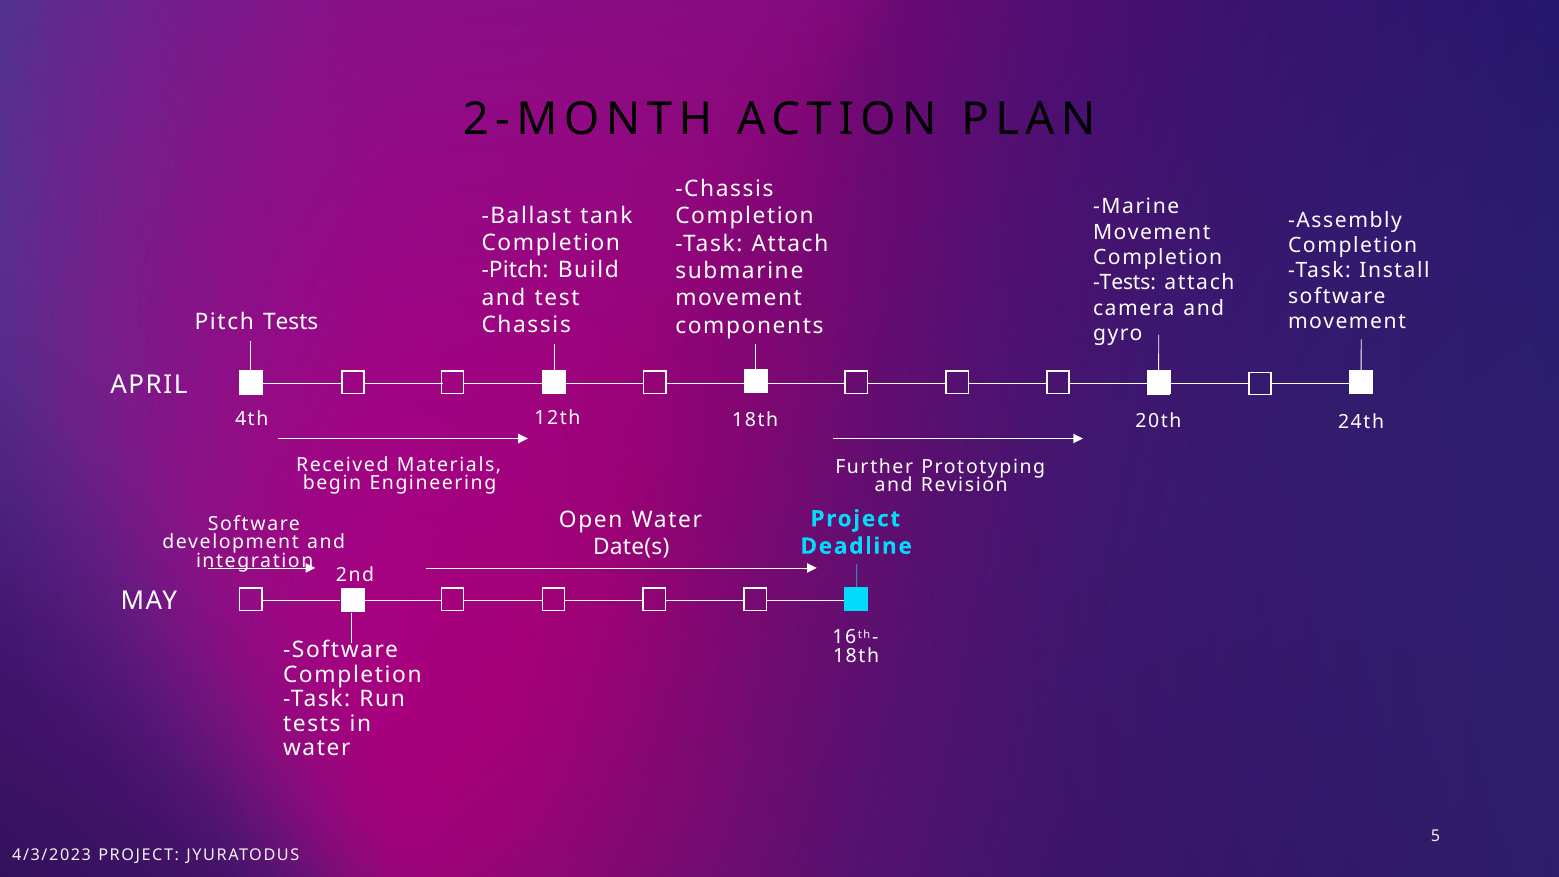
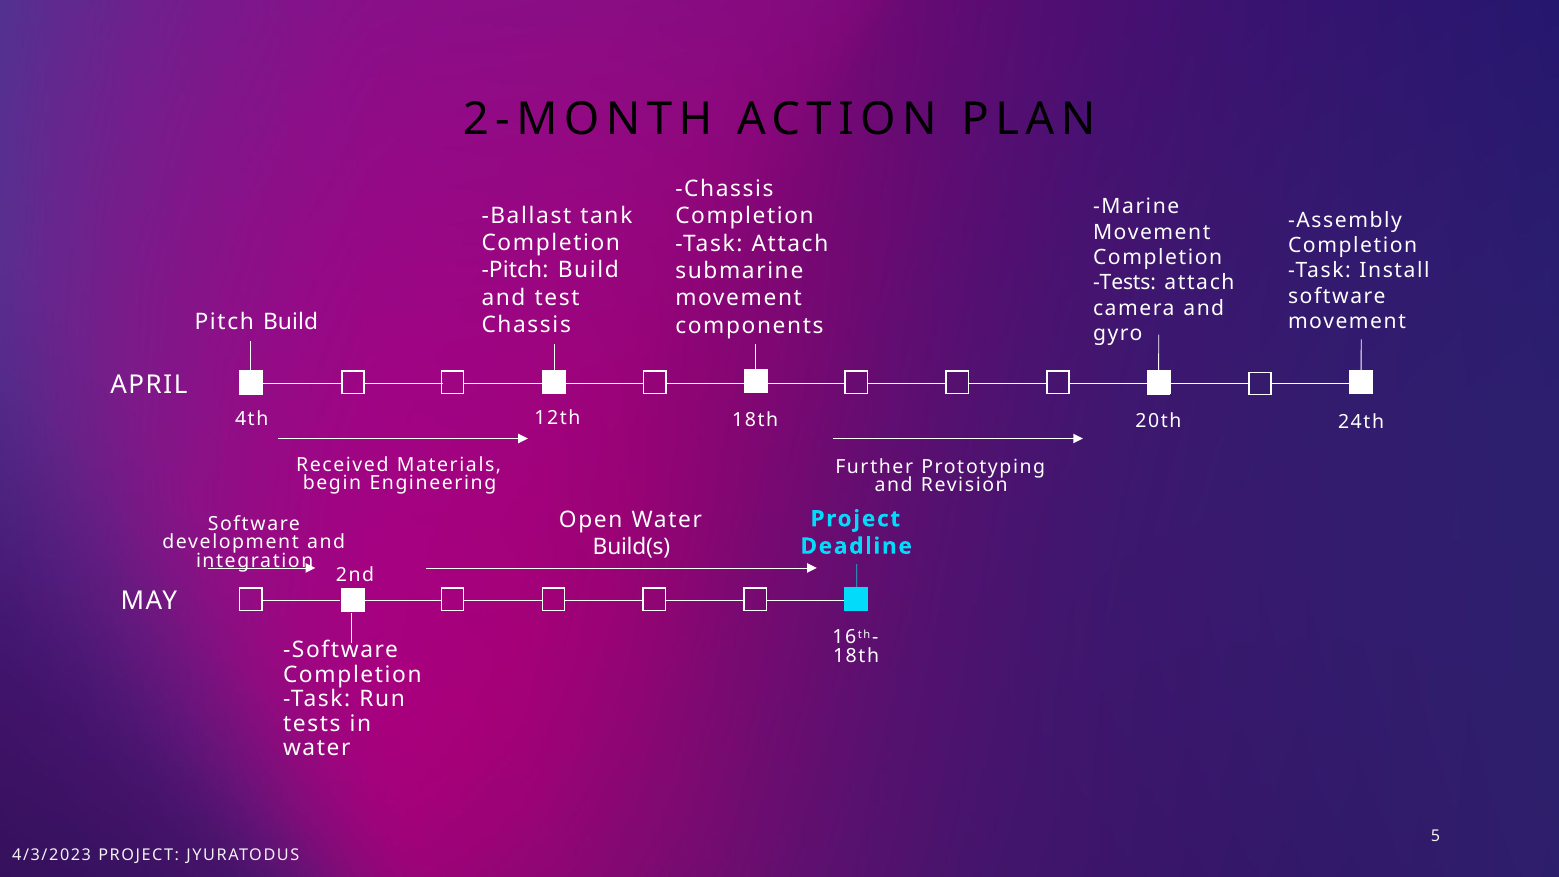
Tests: Tests -> Build (291, 322)
Date(s: Date(s -> Build(s (631, 547)
